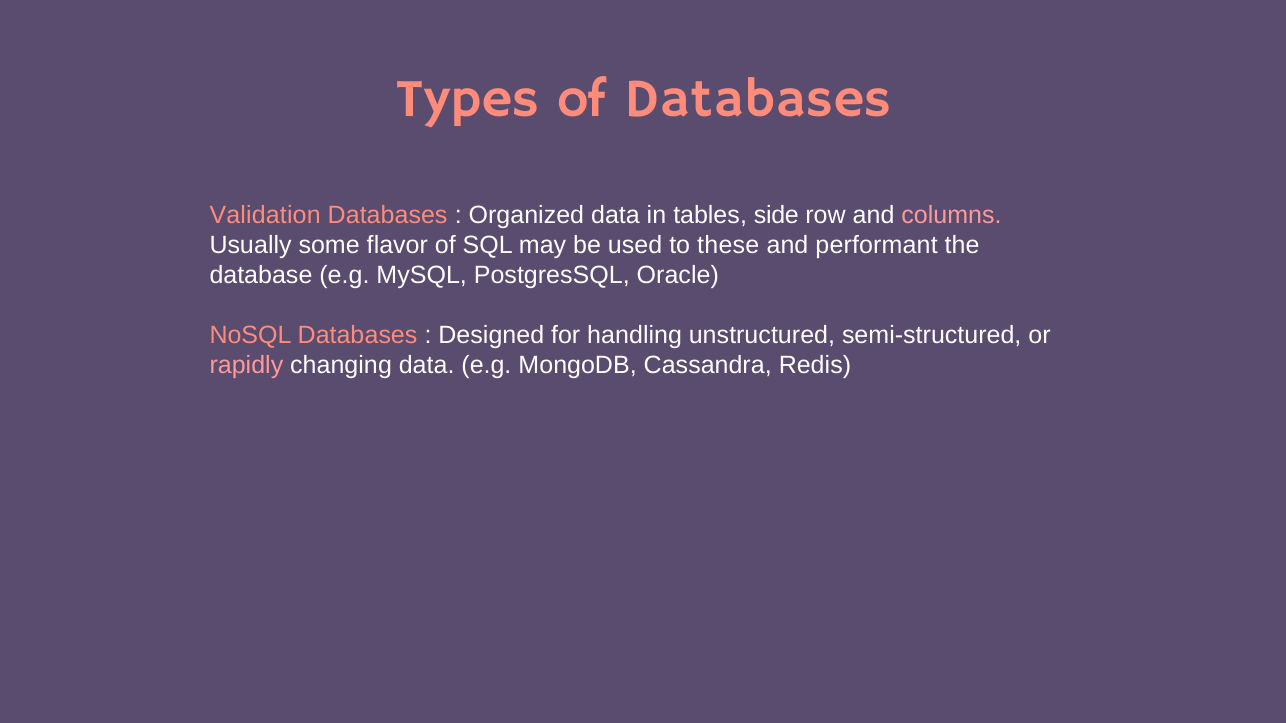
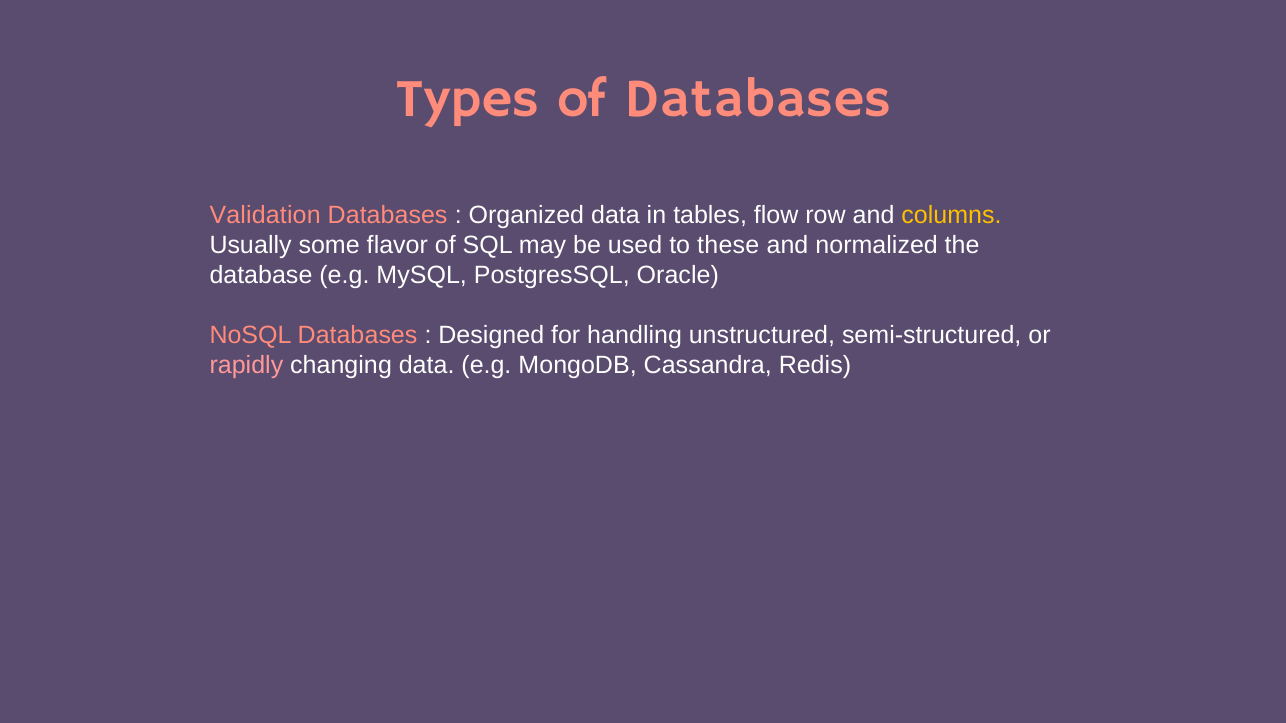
side: side -> flow (776, 215)
columns colour: pink -> yellow (952, 215)
performant: performant -> normalized (877, 245)
